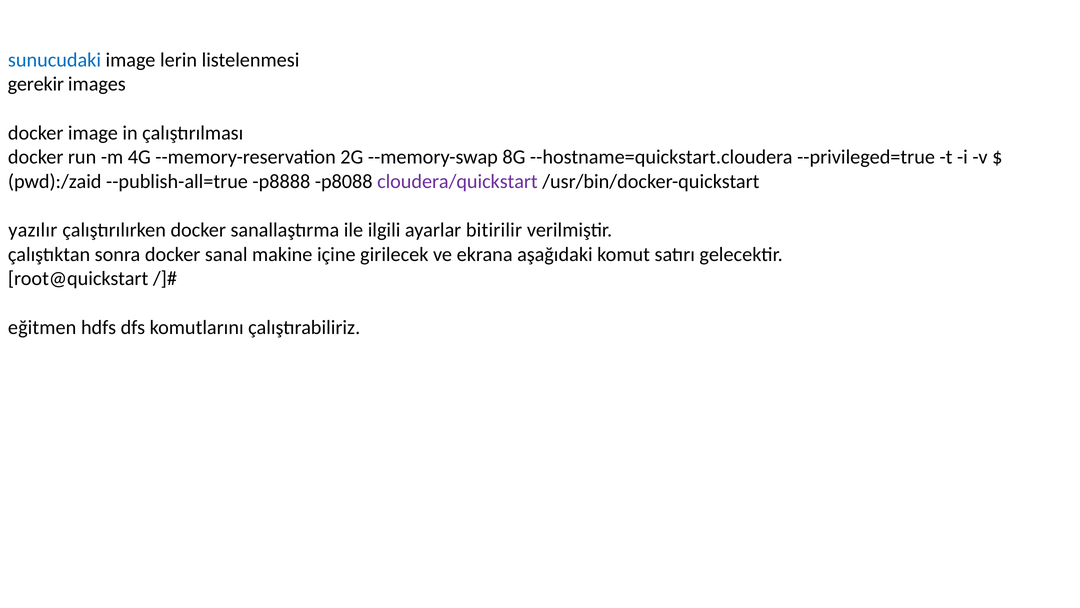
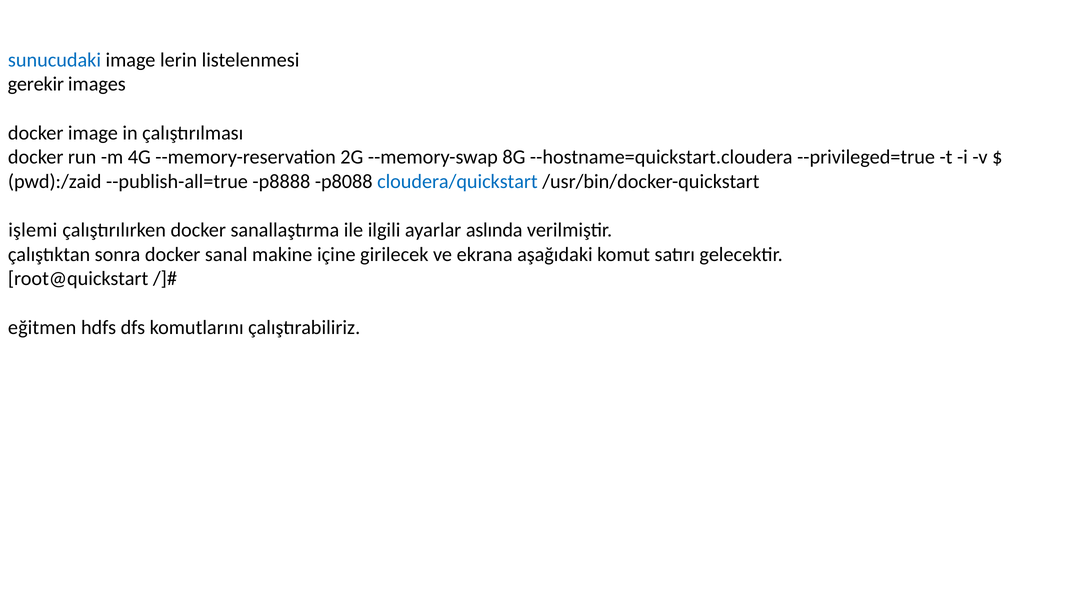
cloudera/quickstart colour: purple -> blue (457, 181)
yazılır: yazılır -> işlemi (33, 230)
bitirilir: bitirilir -> aslında (494, 230)
